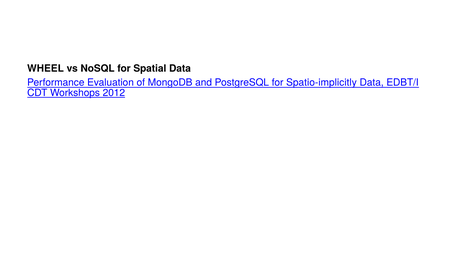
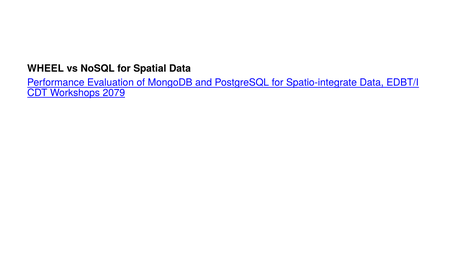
Spatio-implicitly: Spatio-implicitly -> Spatio-integrate (322, 83)
2012: 2012 -> 2079 (114, 93)
